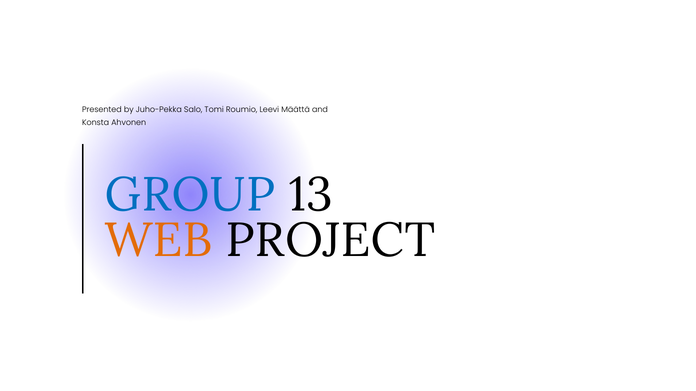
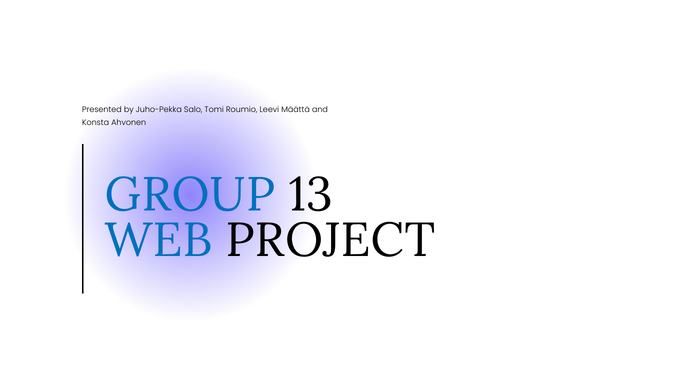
WEB colour: orange -> blue (159, 241)
